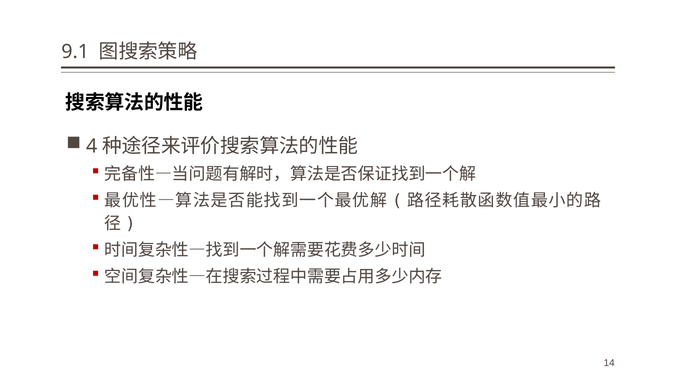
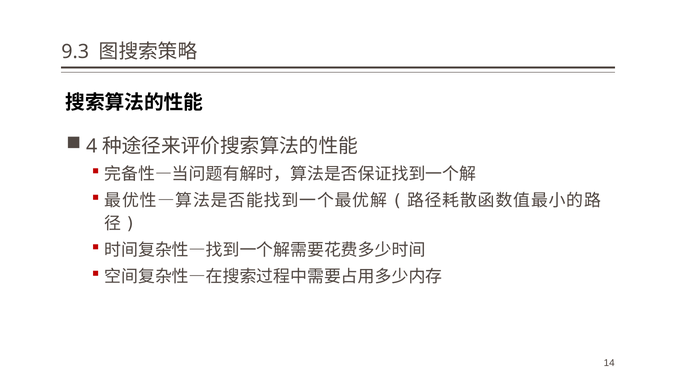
9.1: 9.1 -> 9.3 (75, 52)
